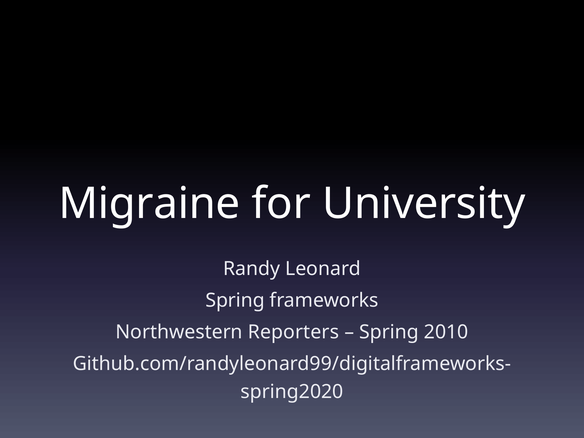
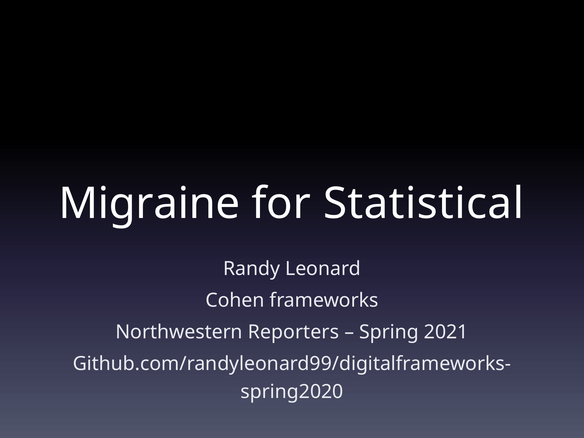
University: University -> Statistical (424, 204)
Spring: Spring -> Cohen (235, 300)
2010: 2010 -> 2021 (446, 332)
